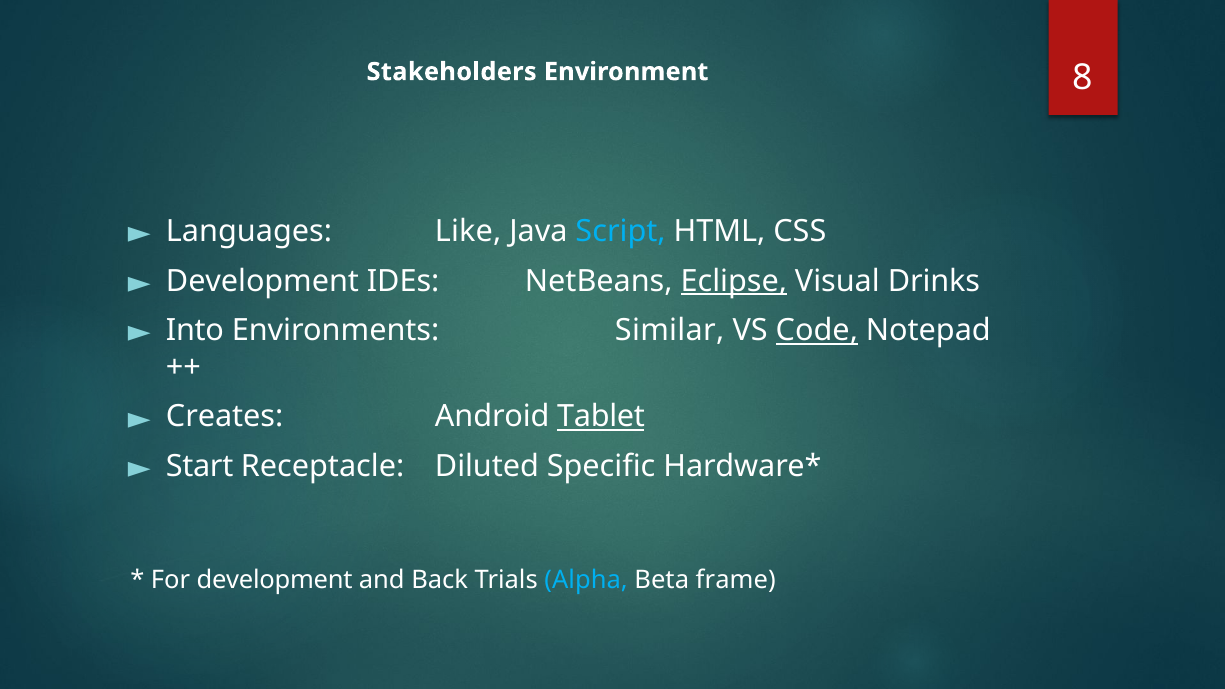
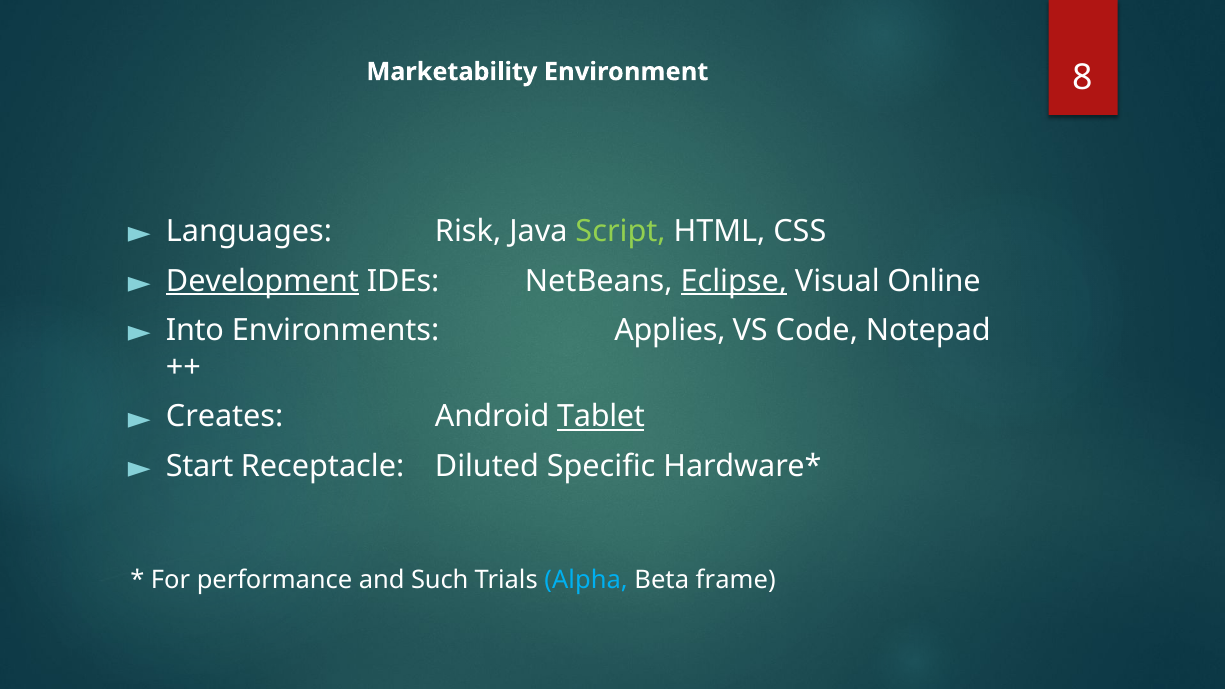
Stakeholders: Stakeholders -> Marketability (452, 72)
Like: Like -> Risk (468, 231)
Script colour: light blue -> light green (621, 231)
Development underline: none -> present (262, 281)
Drinks: Drinks -> Online (934, 281)
Similar: Similar -> Applies (670, 330)
Code underline: present -> none (817, 330)
For development: development -> performance (275, 580)
Back: Back -> Such (440, 580)
